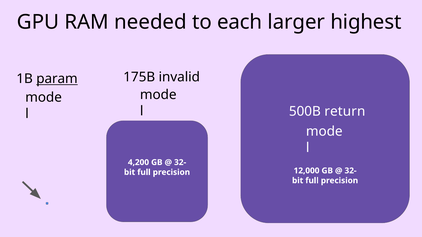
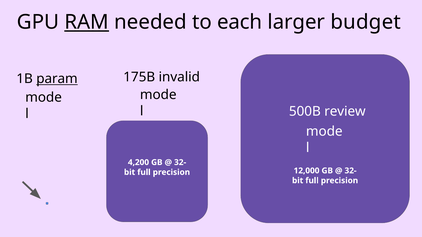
RAM underline: none -> present (87, 22)
highest: highest -> budget (366, 22)
return: return -> review (345, 111)
